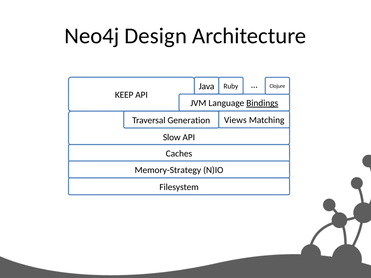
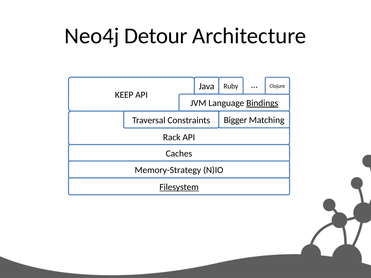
Design: Design -> Detour (156, 36)
Views: Views -> Bigger (235, 120)
Generation: Generation -> Constraints (189, 120)
Slow: Slow -> Rack (172, 137)
Filesystem underline: none -> present (179, 187)
